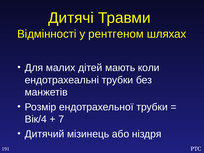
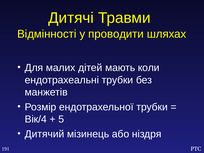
рентгеном: рентгеном -> проводити (116, 34)
7: 7 -> 5 (61, 119)
